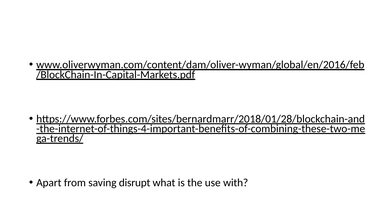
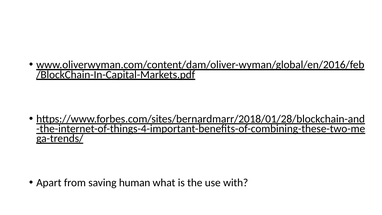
disrupt: disrupt -> human (135, 183)
